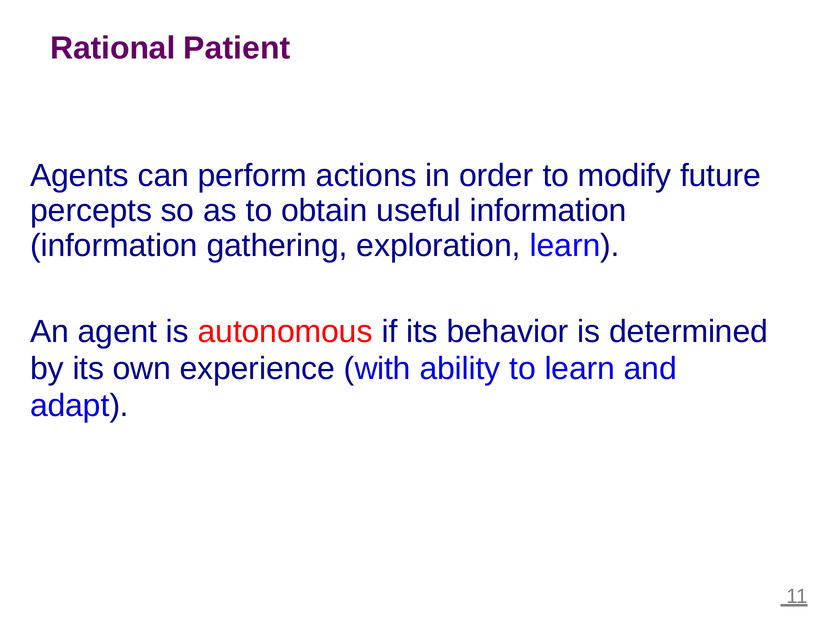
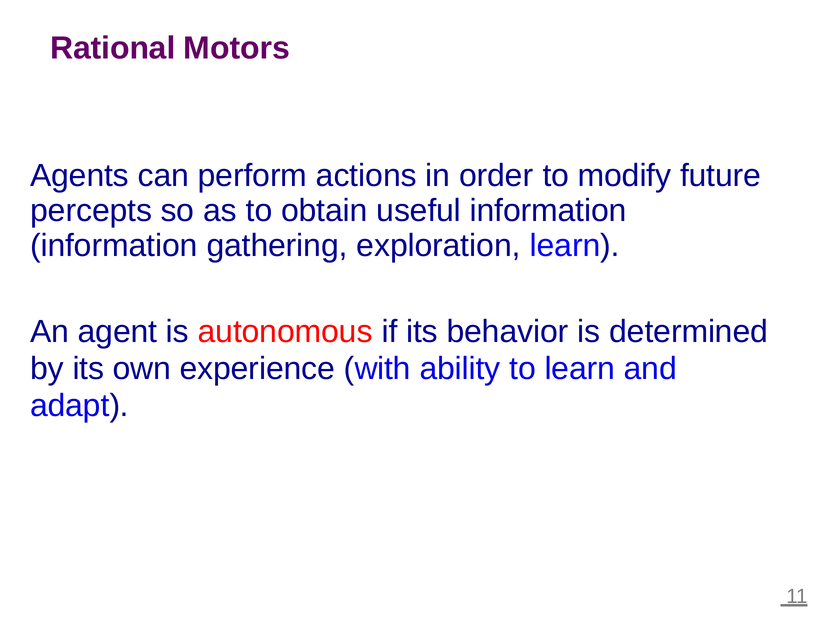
Patient: Patient -> Motors (237, 48)
